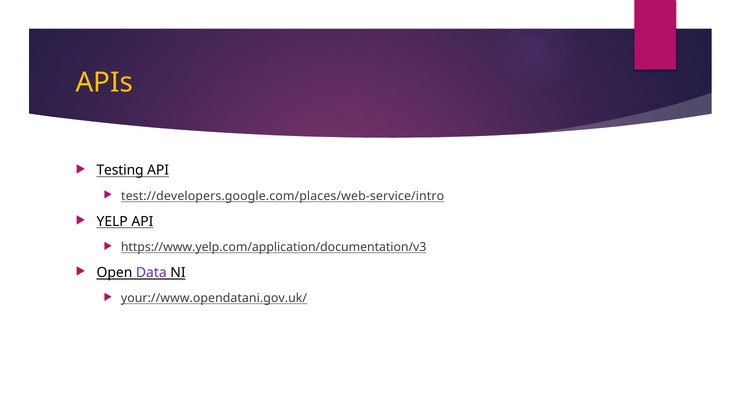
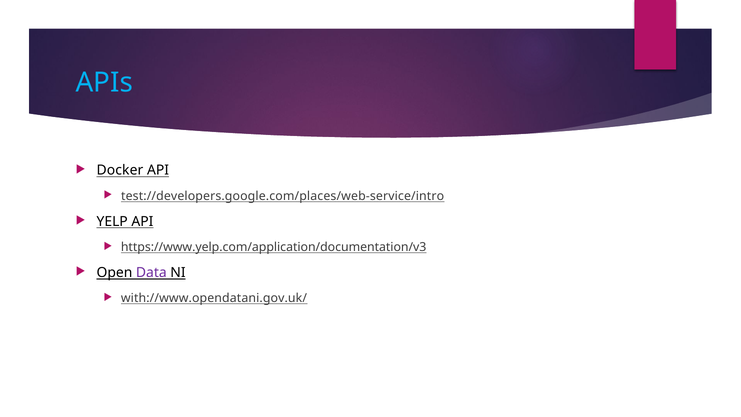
APIs colour: yellow -> light blue (104, 83)
Testing: Testing -> Docker (120, 170)
your://www.opendatani.gov.uk/: your://www.opendatani.gov.uk/ -> with://www.opendatani.gov.uk/ (214, 298)
